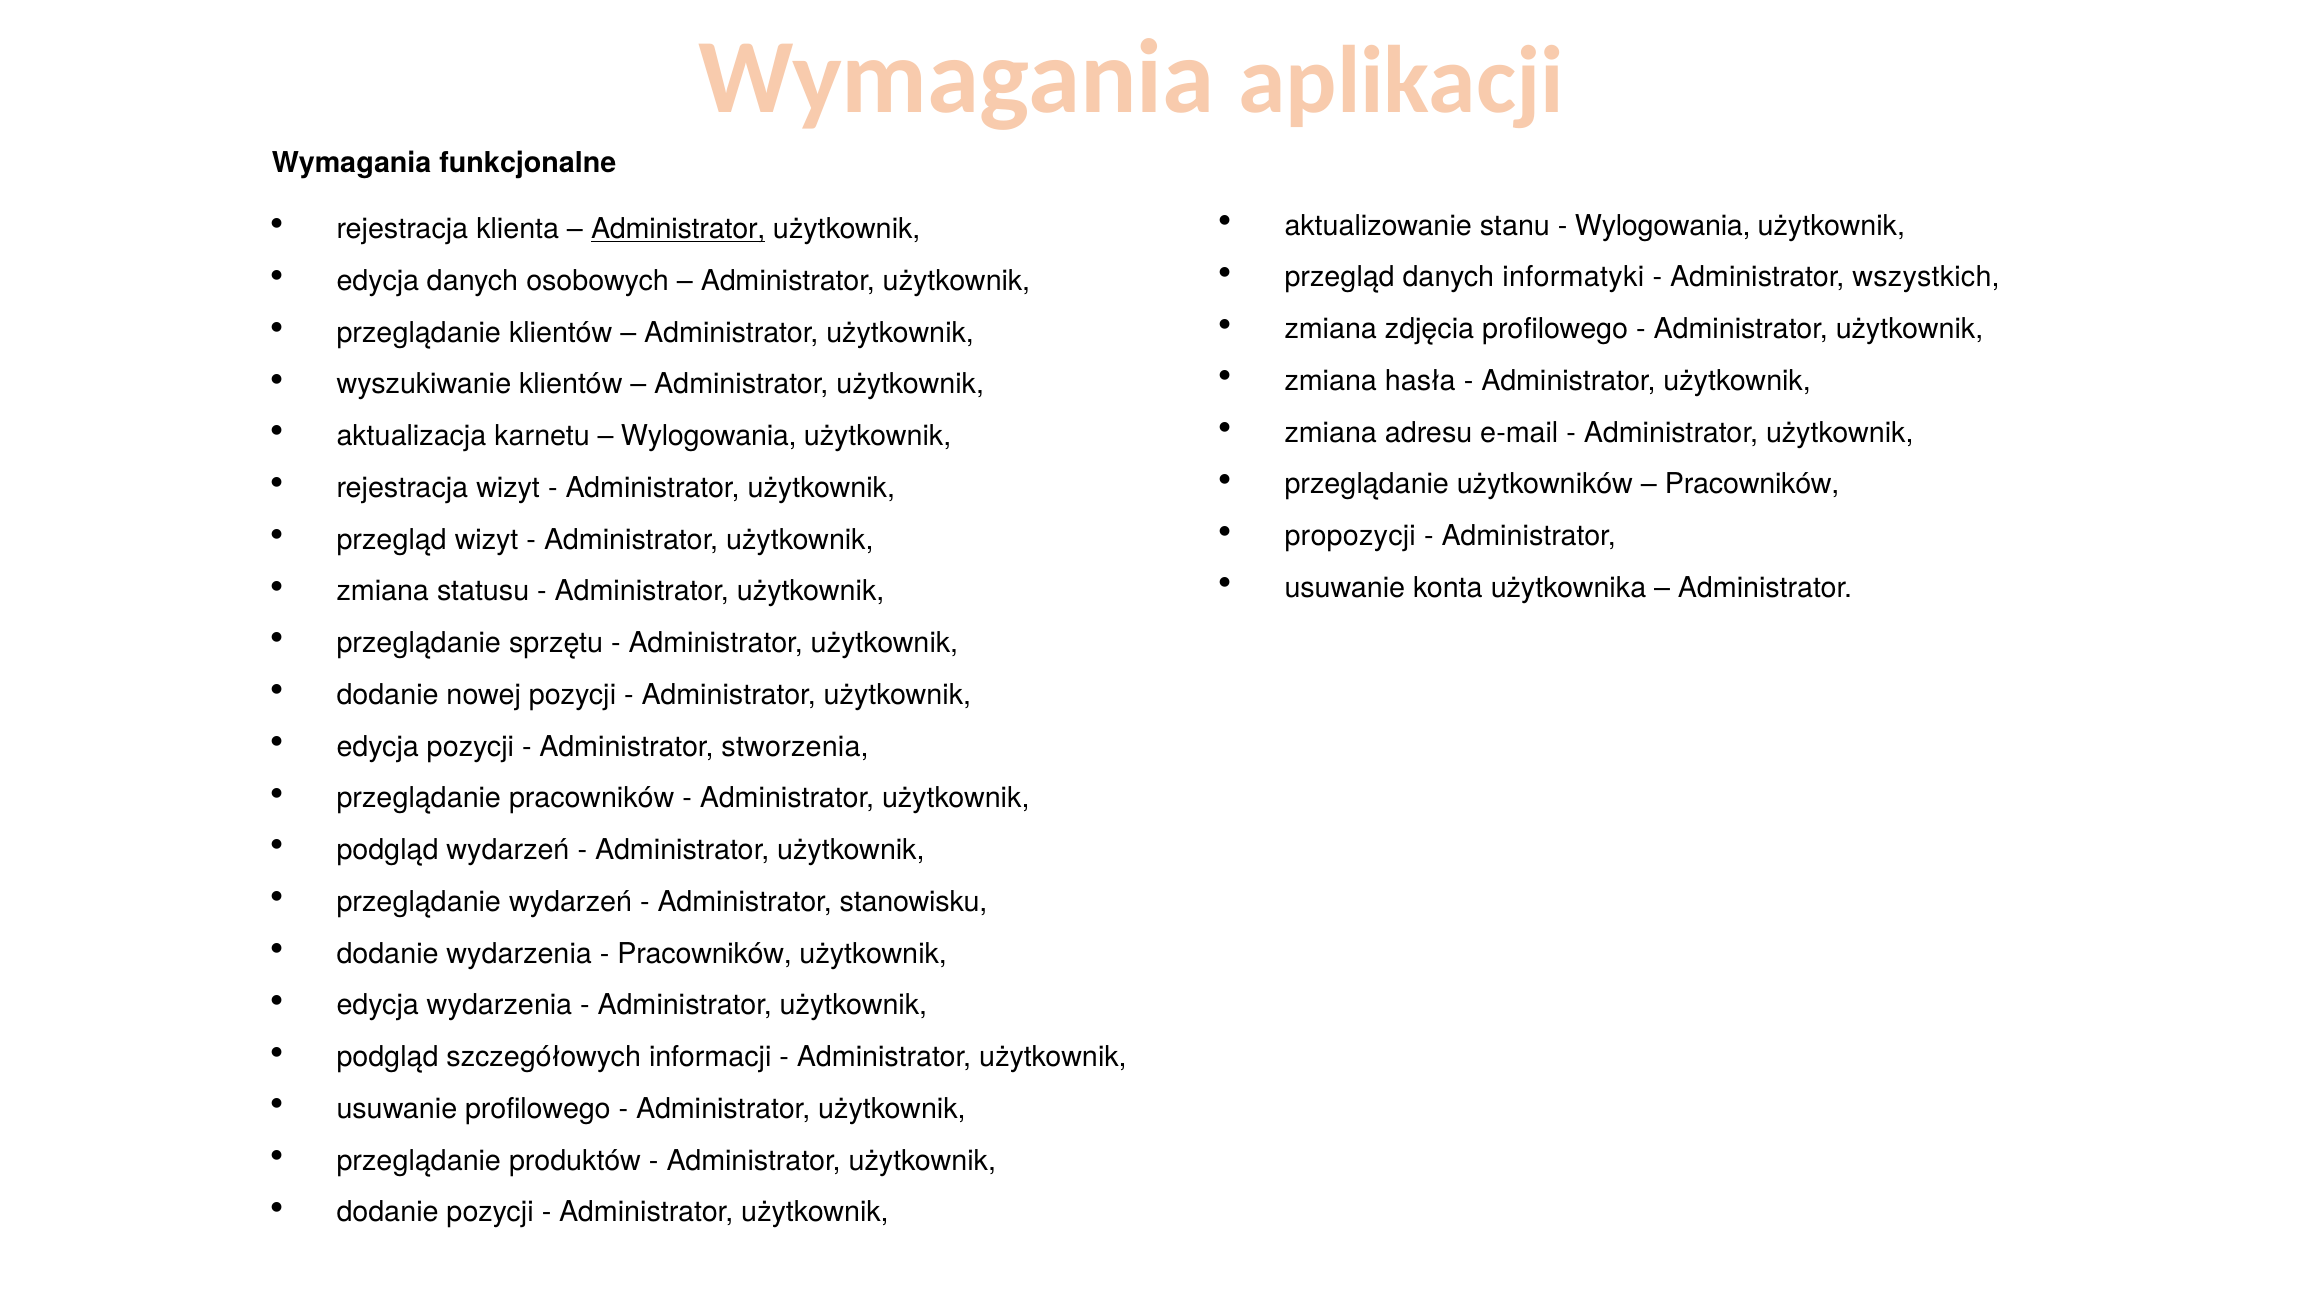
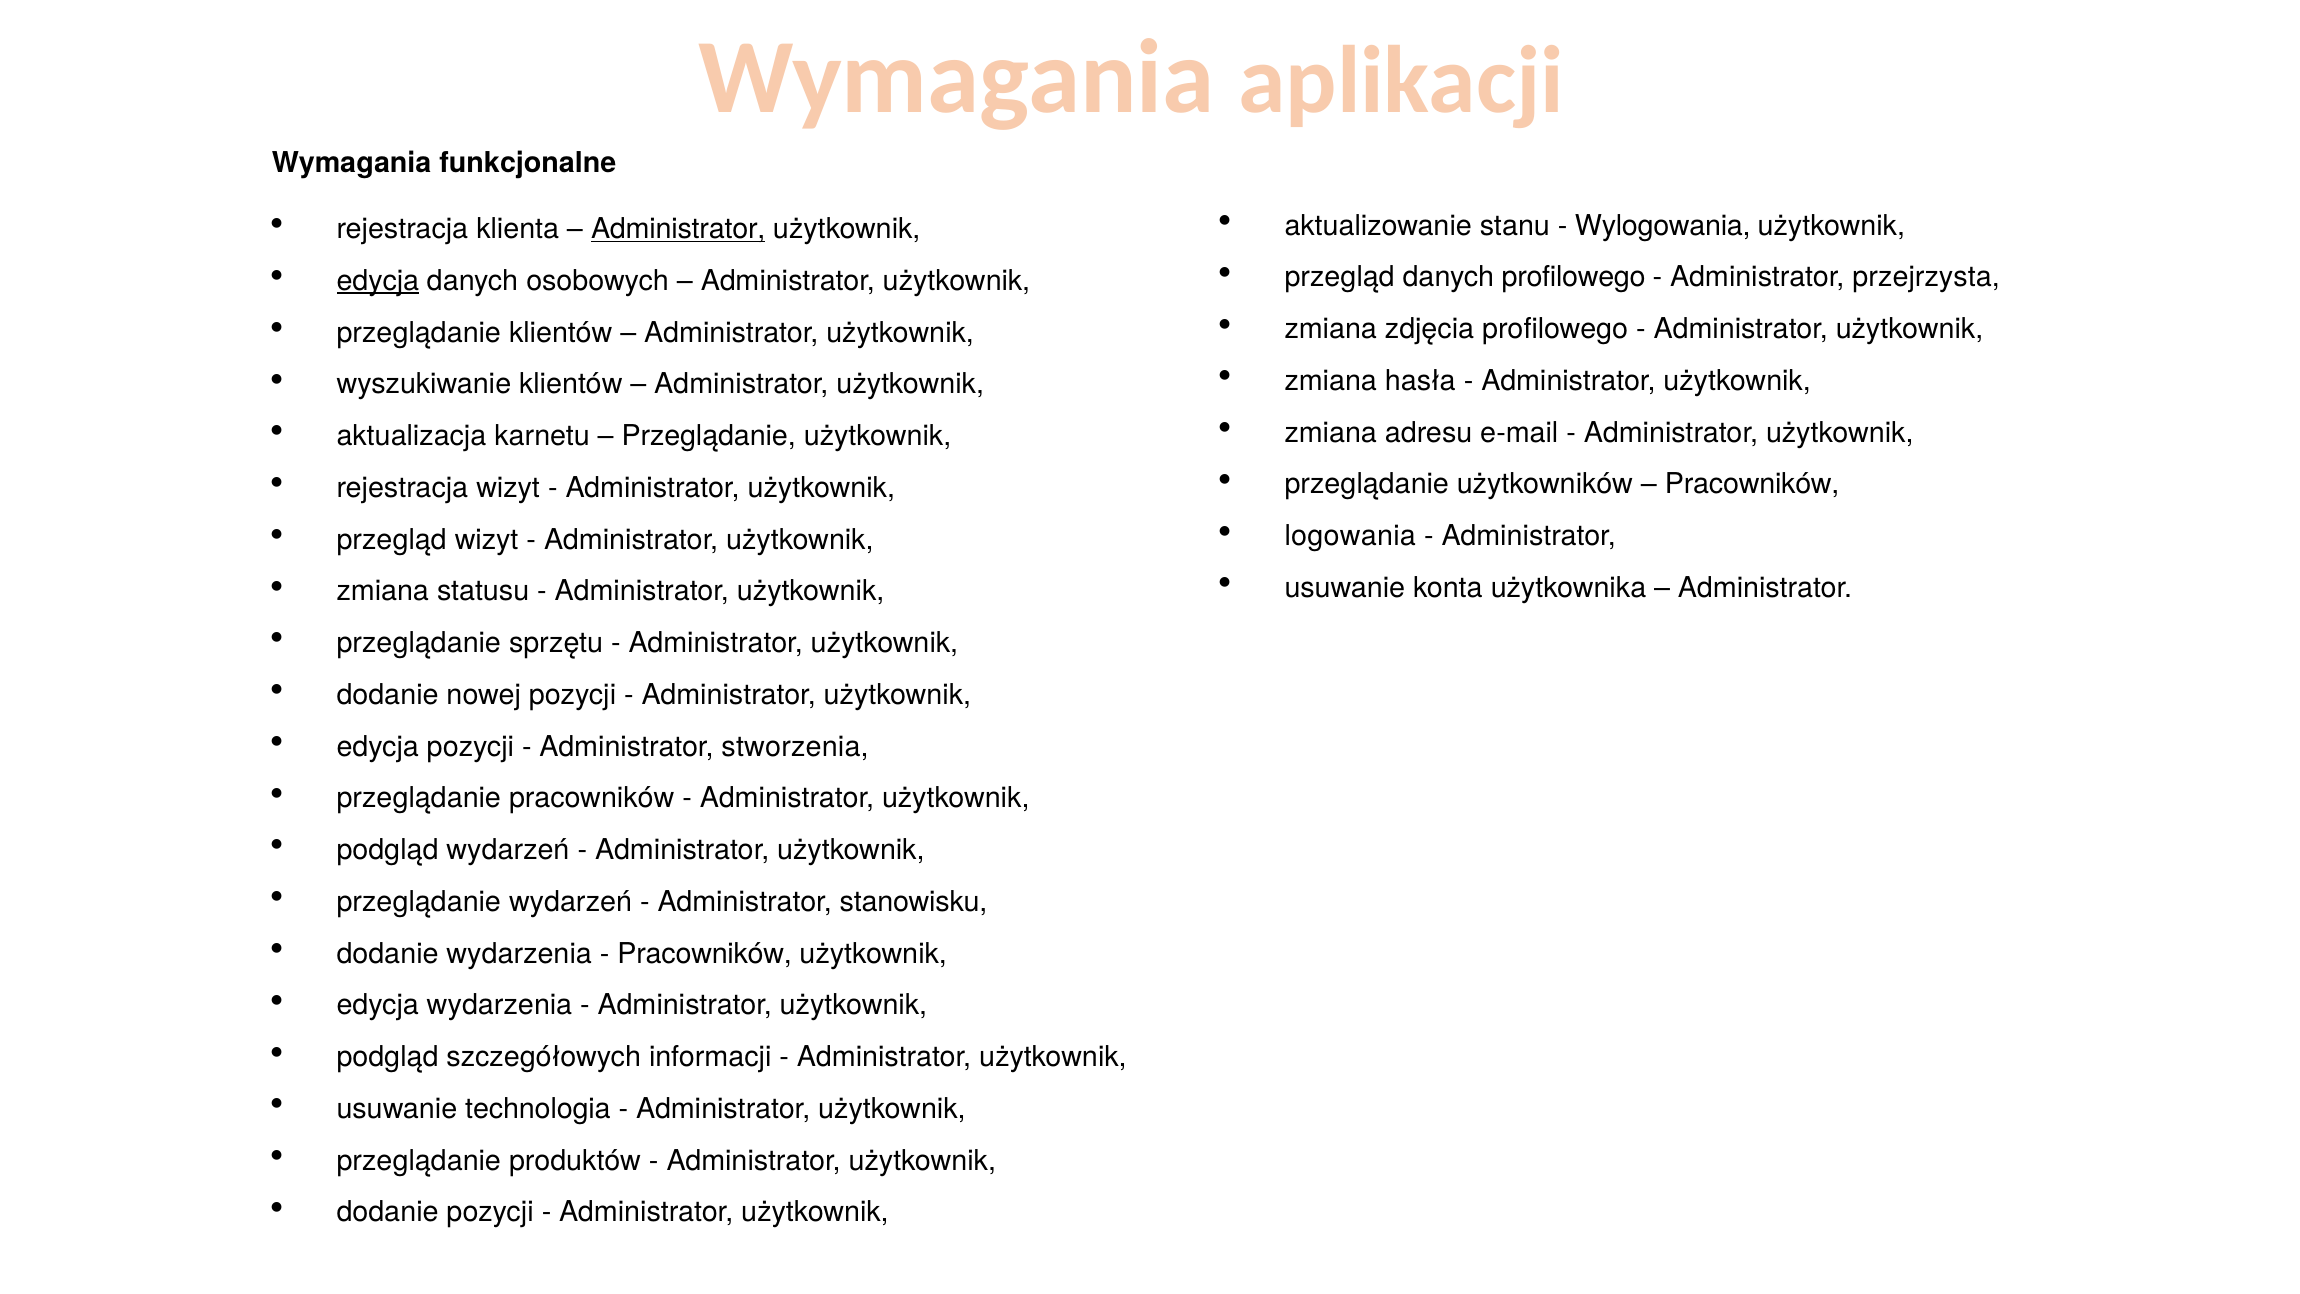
danych informatyki: informatyki -> profilowego (1574, 277)
wszystkich: wszystkich -> przejrzysta (1926, 277)
edycja underline: none -> present (378, 281)
Wylogowania: Wylogowania -> Przeglądanie (709, 436)
propozycji: propozycji -> logowania (1350, 536)
usuwanie profilowego: profilowego -> technologia (538, 1109)
